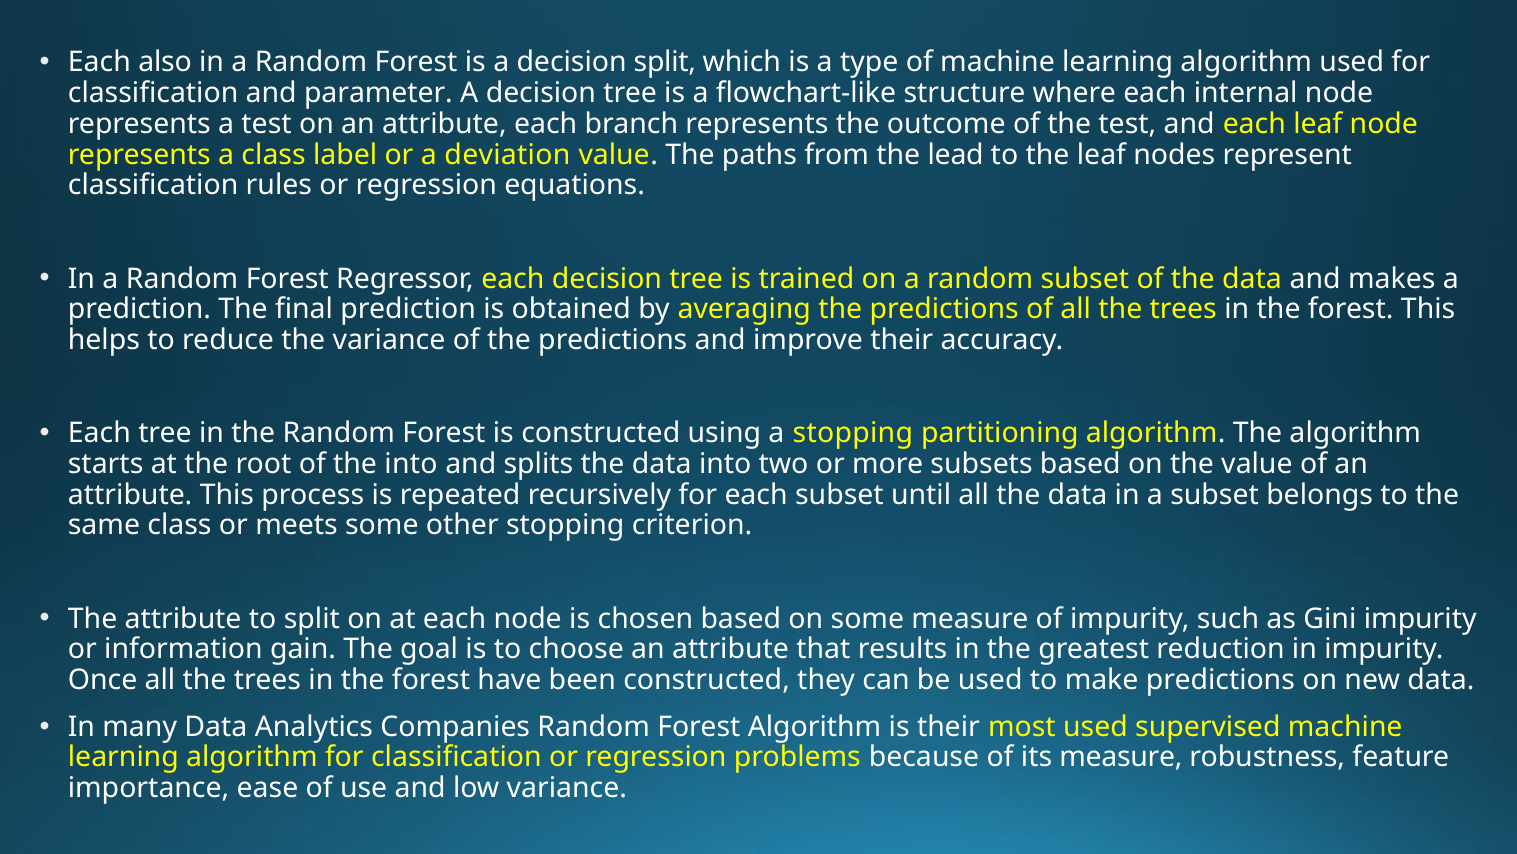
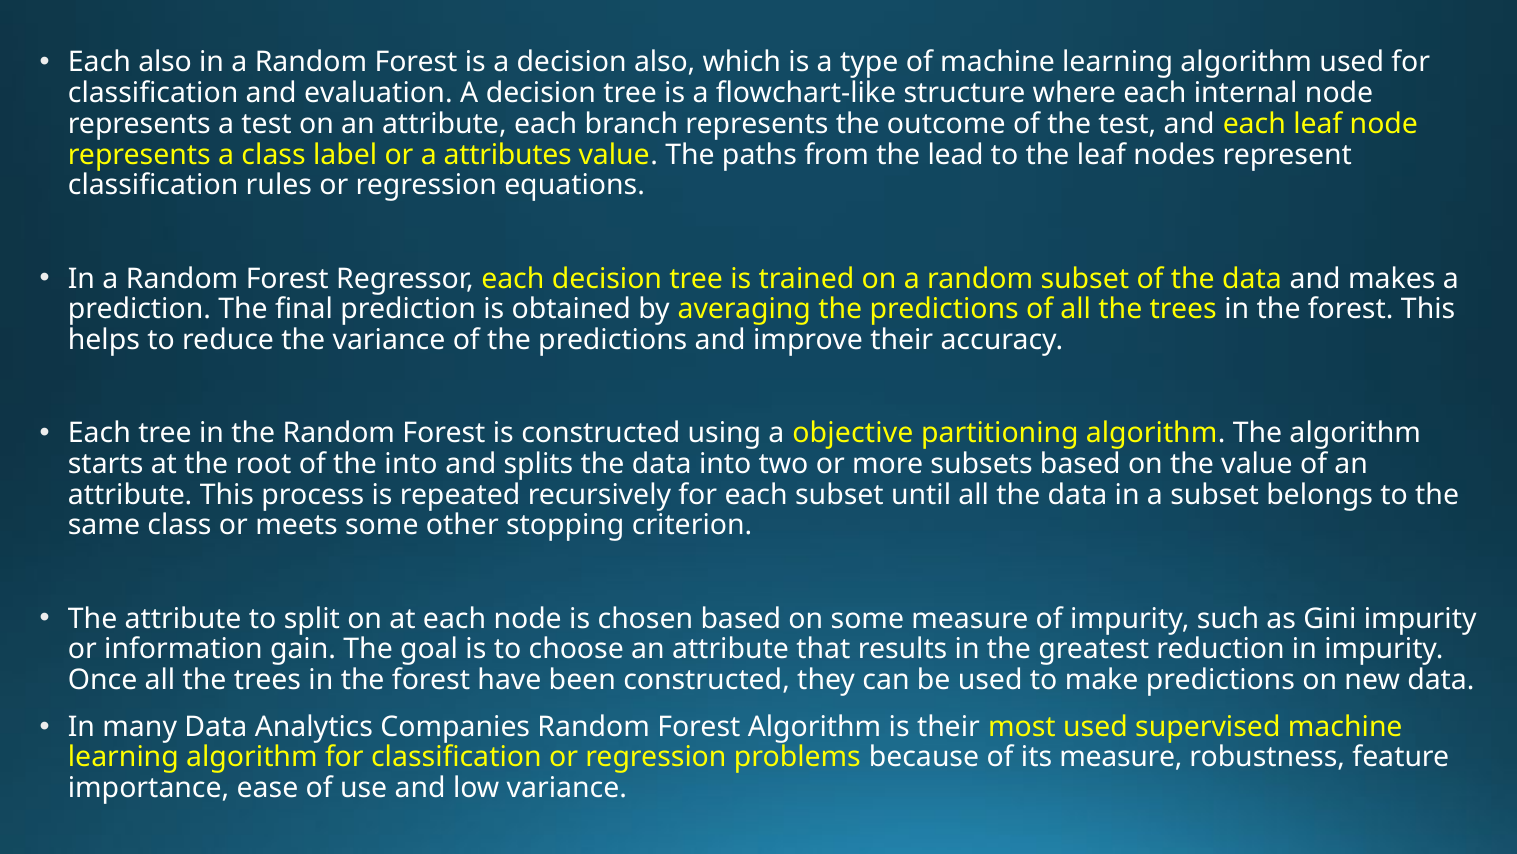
decision split: split -> also (665, 63)
parameter: parameter -> evaluation (378, 93)
deviation: deviation -> attributes (508, 155)
a stopping: stopping -> objective (853, 433)
